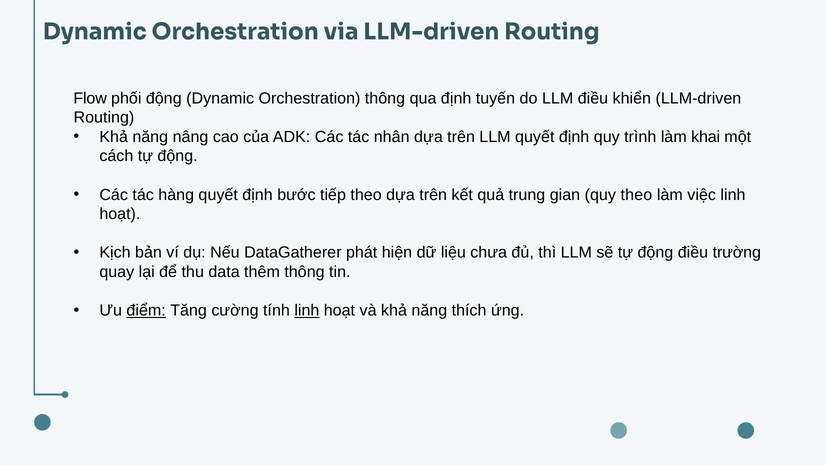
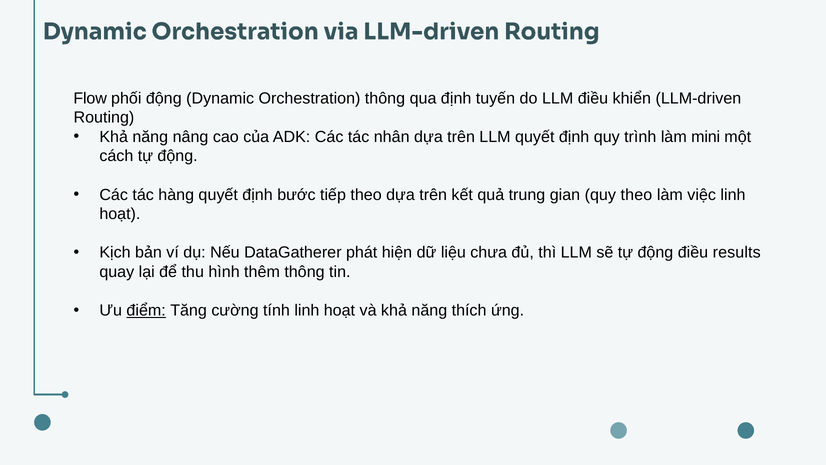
khai: khai -> mini (706, 137)
trường: trường -> results (737, 252)
data: data -> hình (224, 272)
linh underline: present -> none (307, 310)
